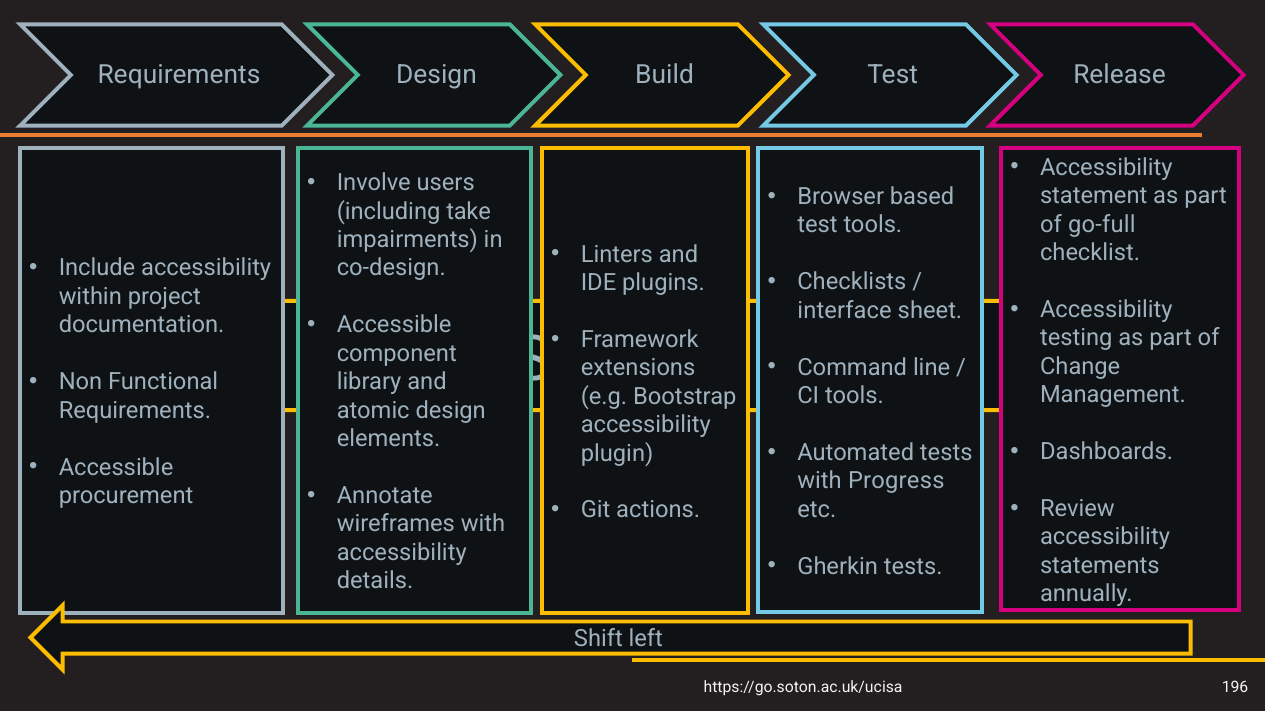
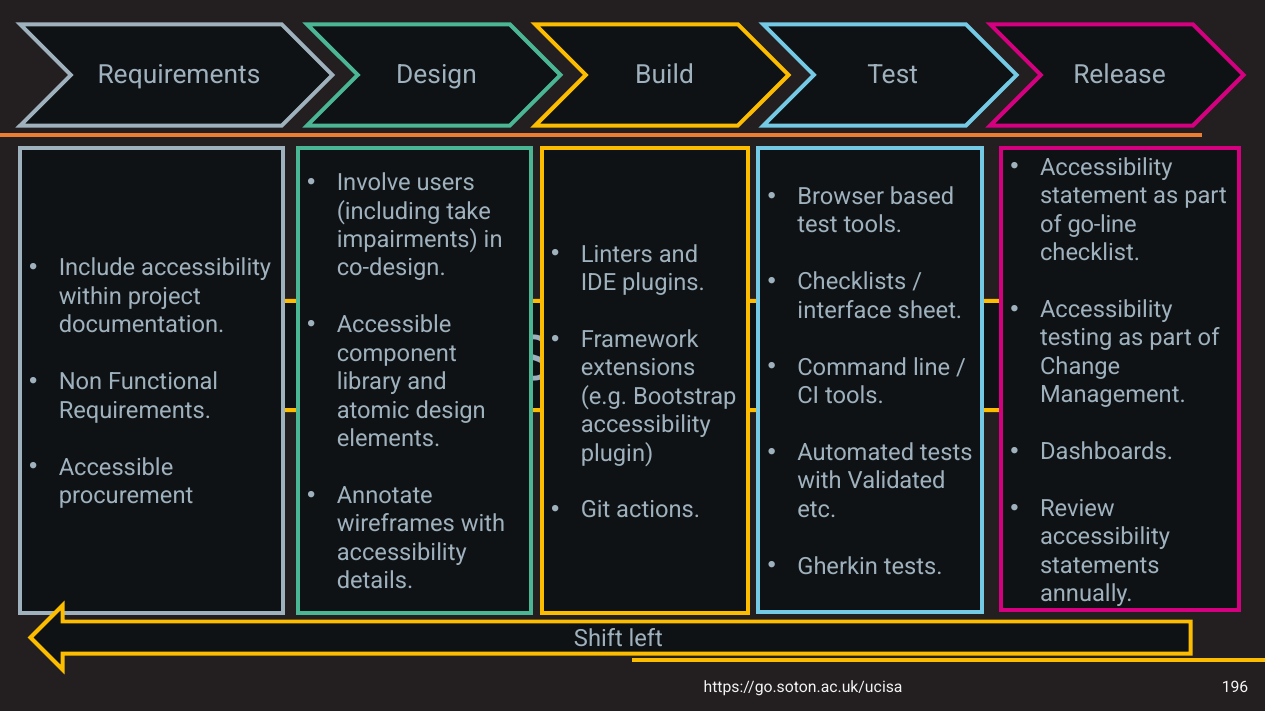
go-full: go-full -> go-line (1102, 224)
Progress: Progress -> Validated (896, 481)
